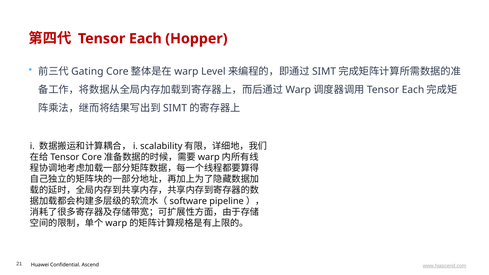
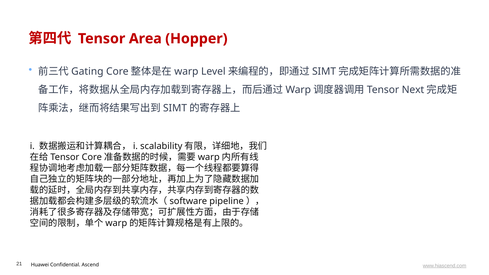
Each: Each -> Area (145, 39)
Each: Each -> Next (413, 90)
